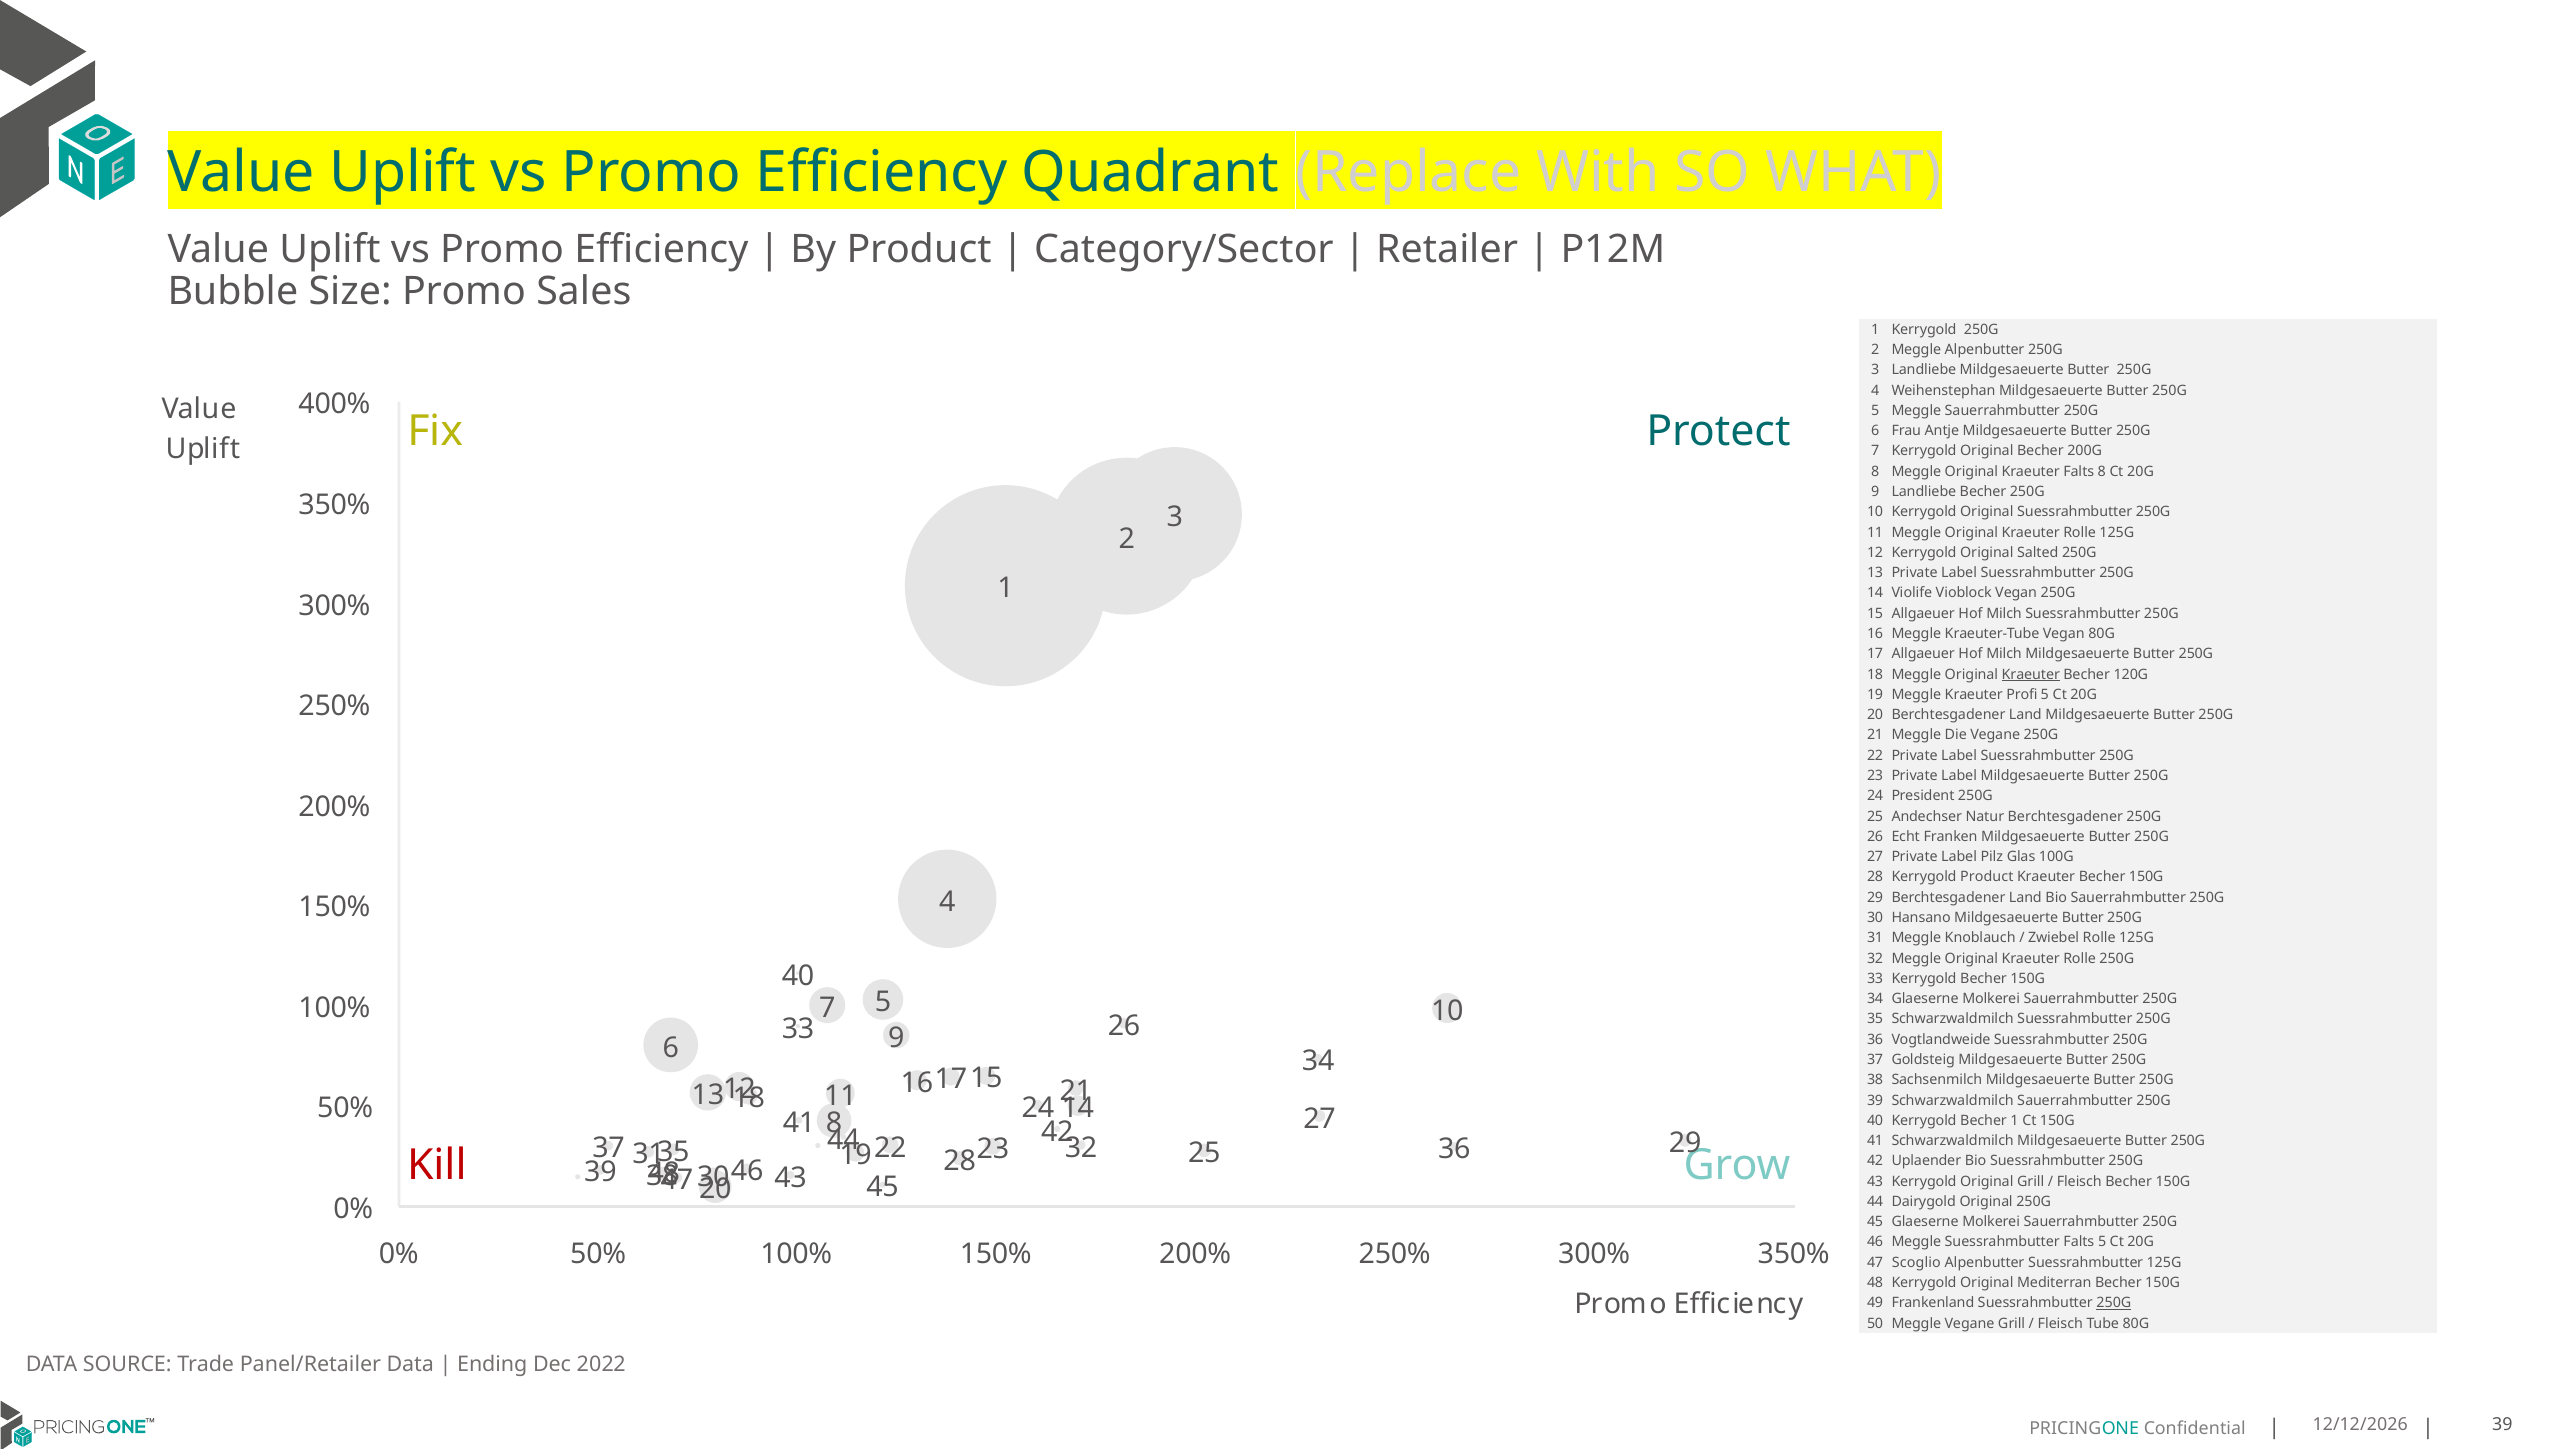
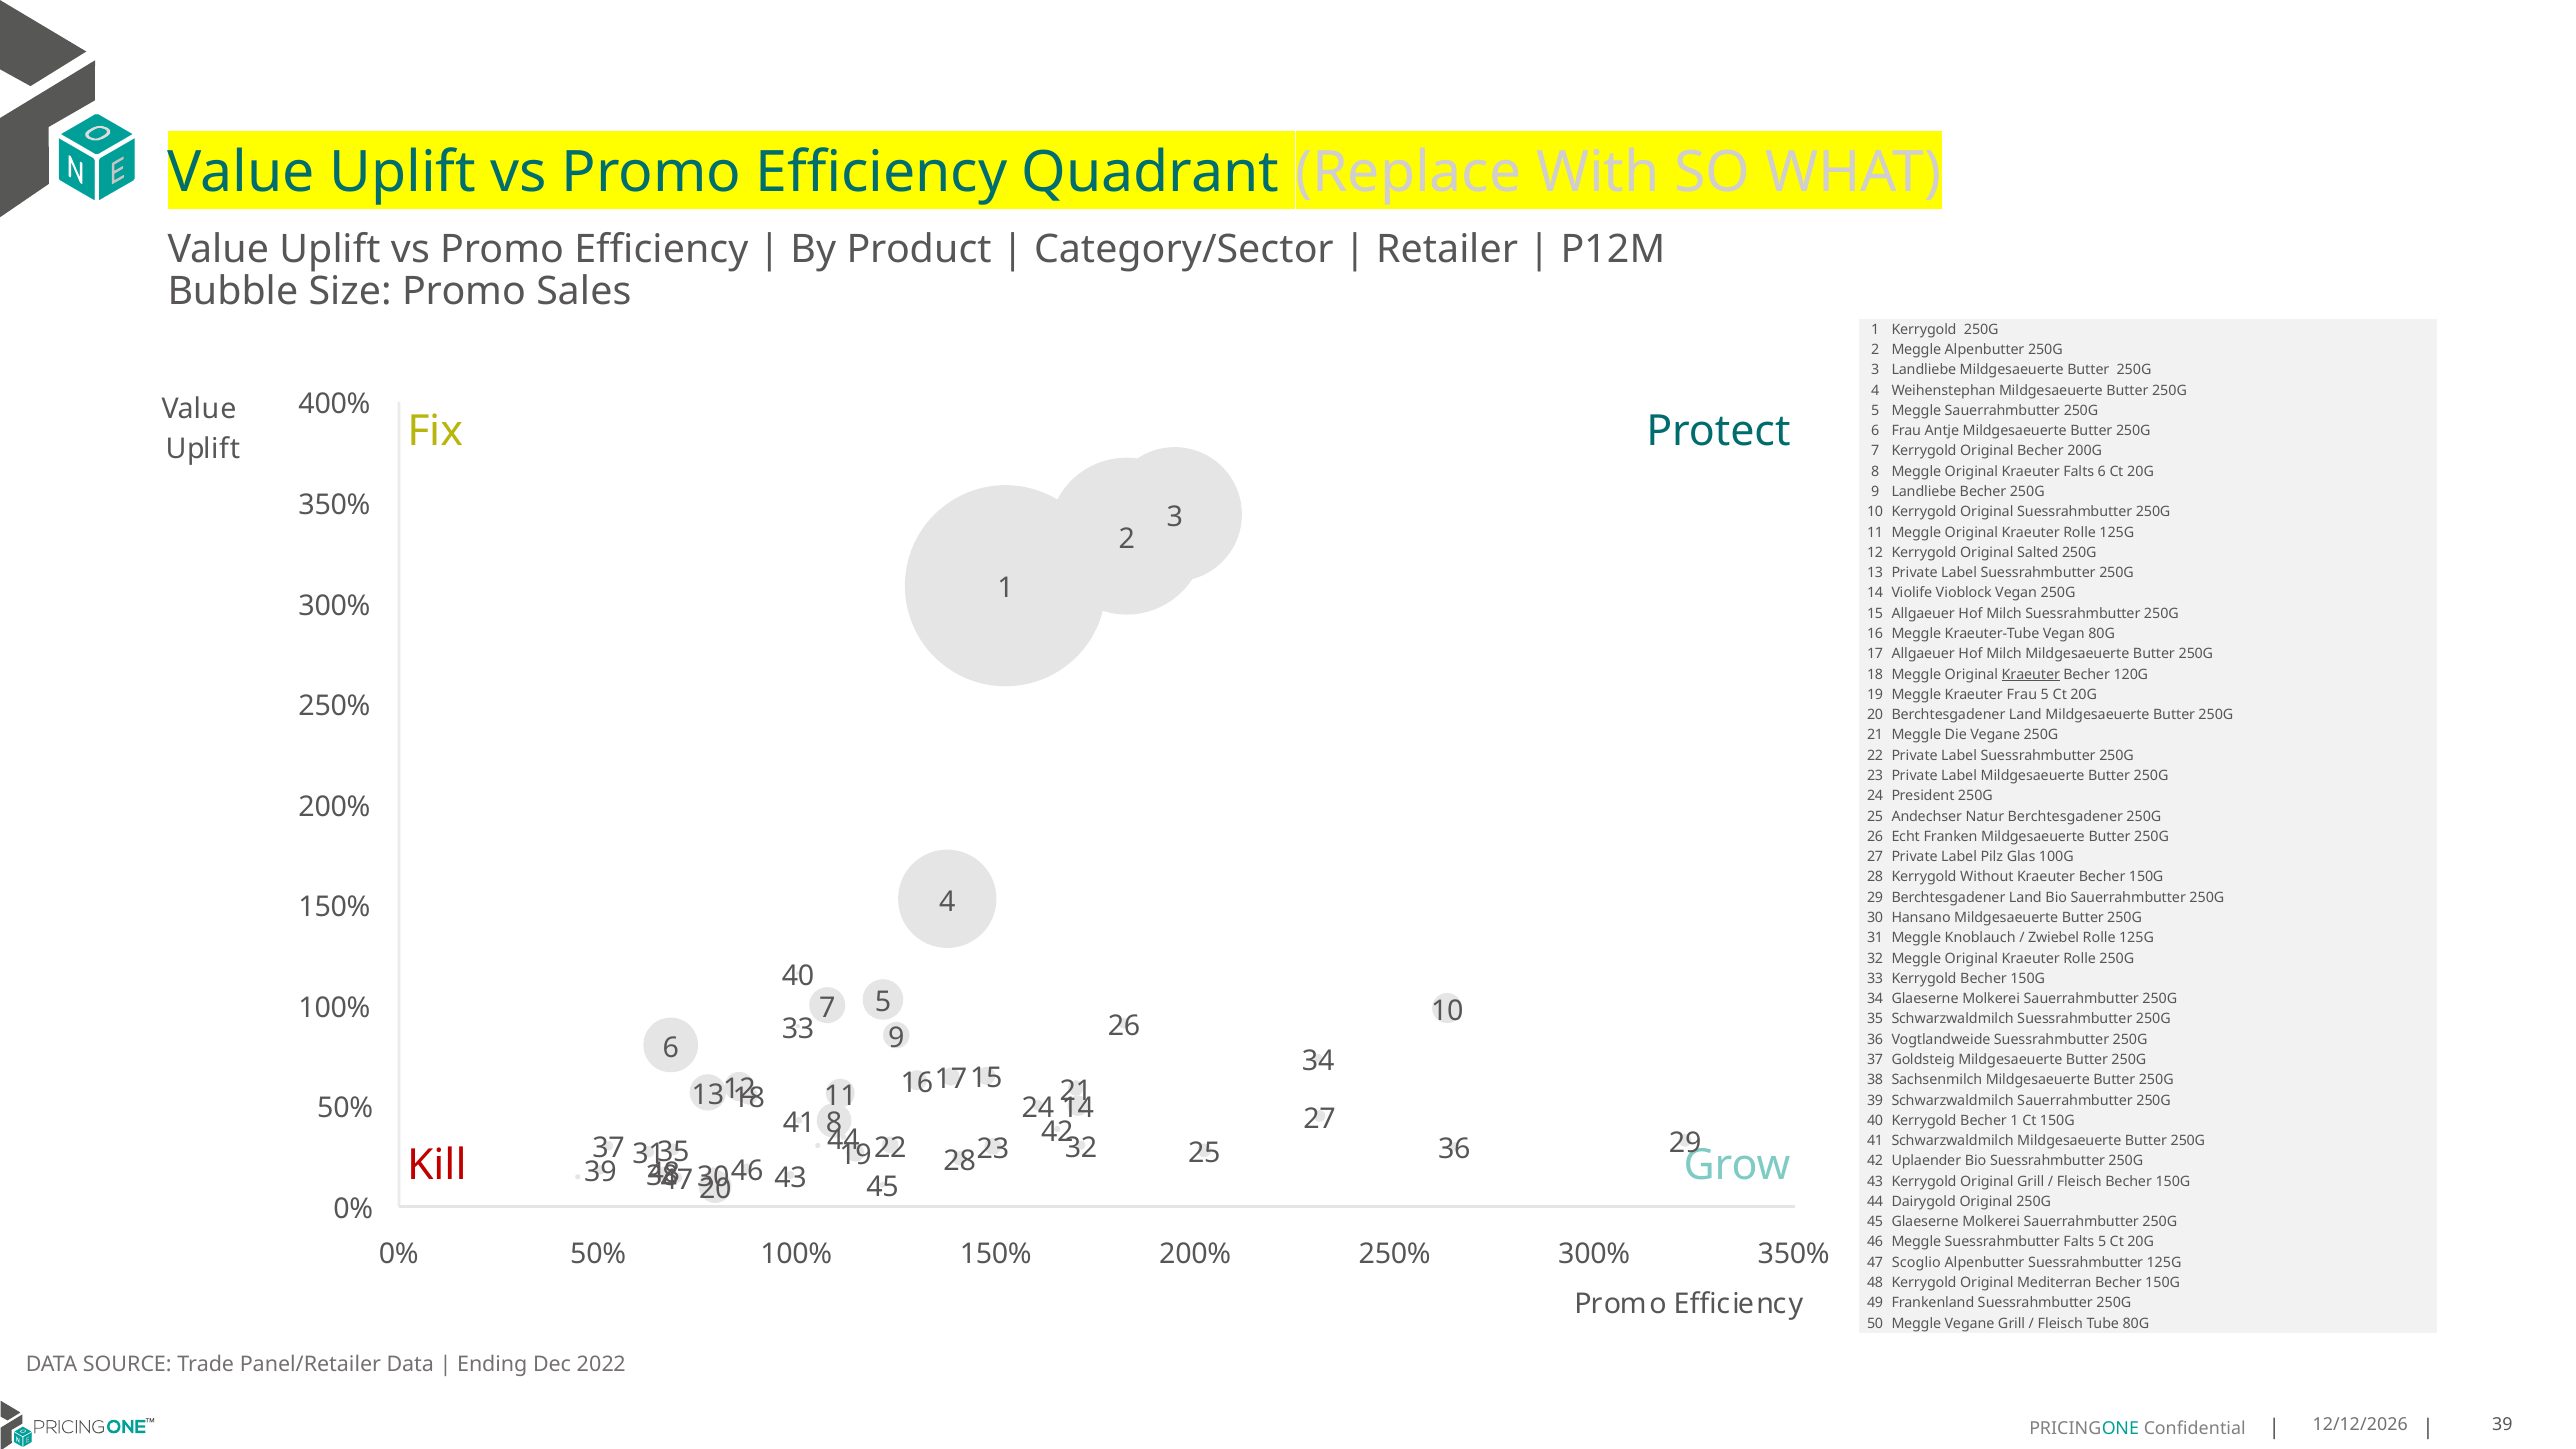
Falts 8: 8 -> 6 (2102, 472)
Kraeuter Profi: Profi -> Frau (2022, 695)
Kerrygold Product: Product -> Without (1987, 877)
250G underline: present -> none (2114, 1303)
